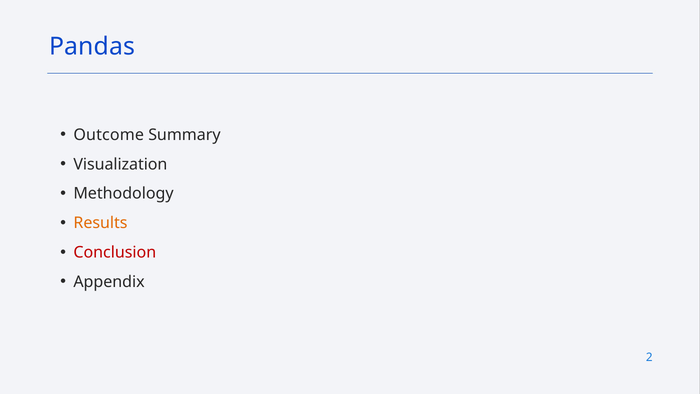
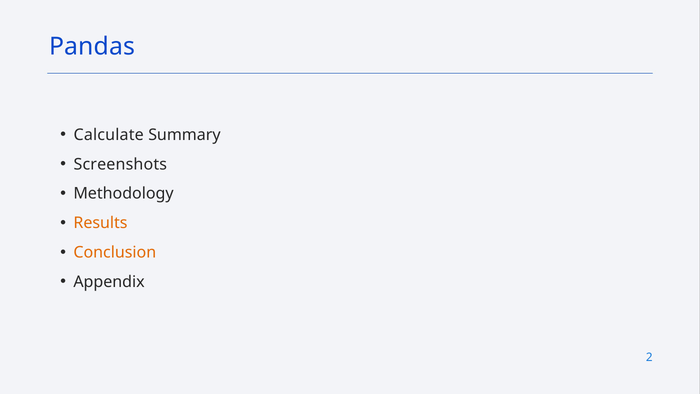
Outcome: Outcome -> Calculate (109, 135)
Visualization: Visualization -> Screenshots (120, 164)
Conclusion colour: red -> orange (115, 252)
